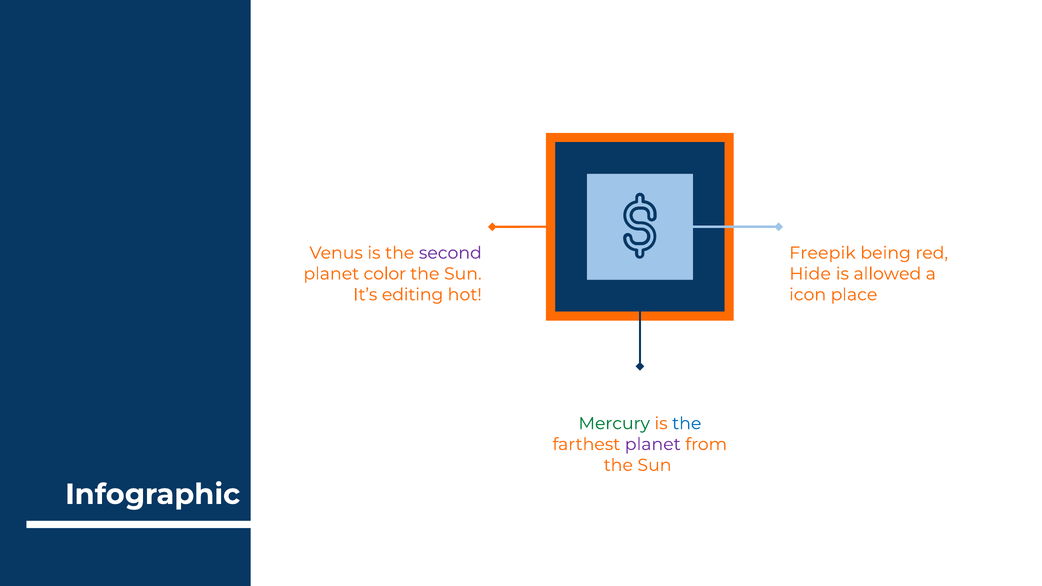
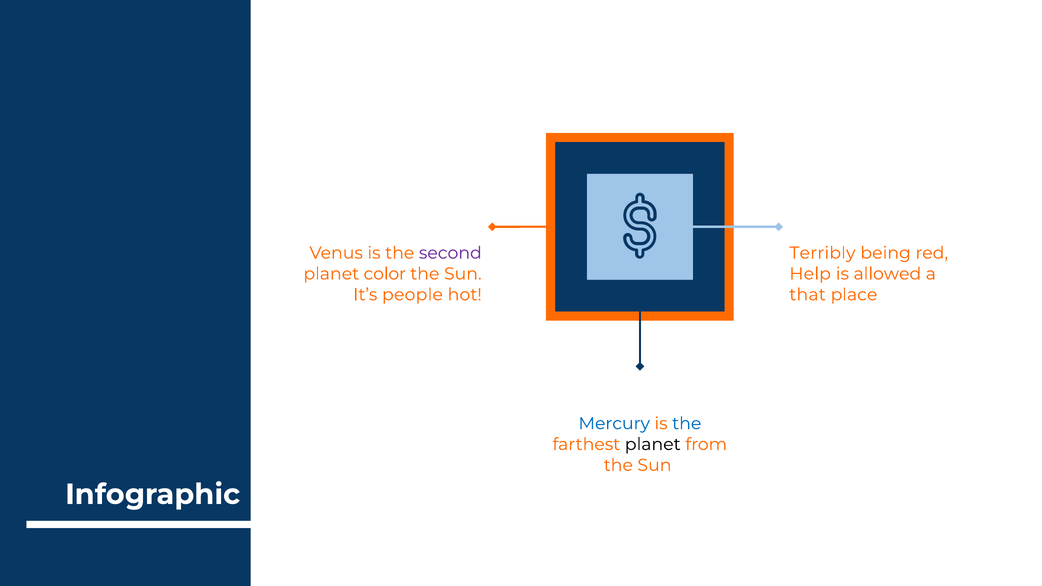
Freepik: Freepik -> Terribly (822, 253)
Hide: Hide -> Help (810, 274)
editing: editing -> people (412, 295)
icon: icon -> that (808, 295)
Mercury colour: green -> blue (614, 424)
planet colour: purple -> black (653, 444)
